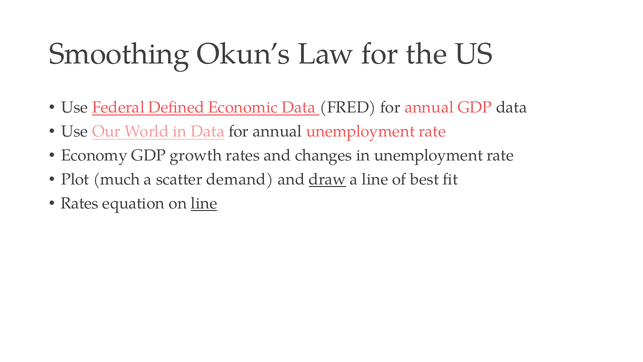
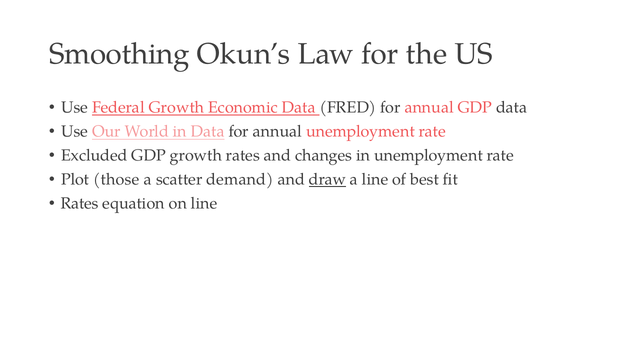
Federal Defined: Defined -> Growth (176, 107)
Economy: Economy -> Excluded (94, 155)
much: much -> those (116, 179)
line underline: present -> none (204, 204)
